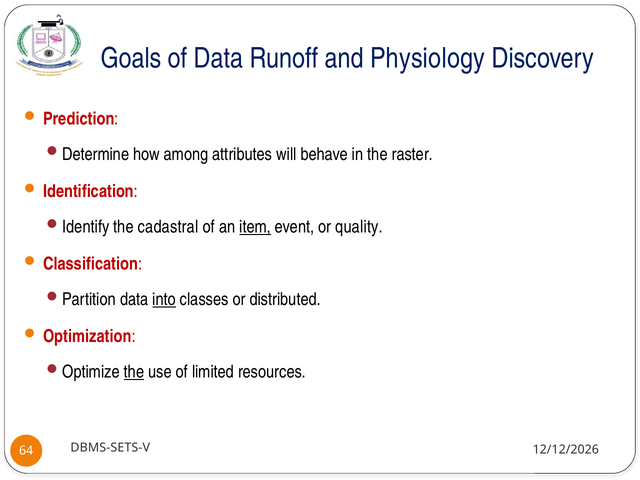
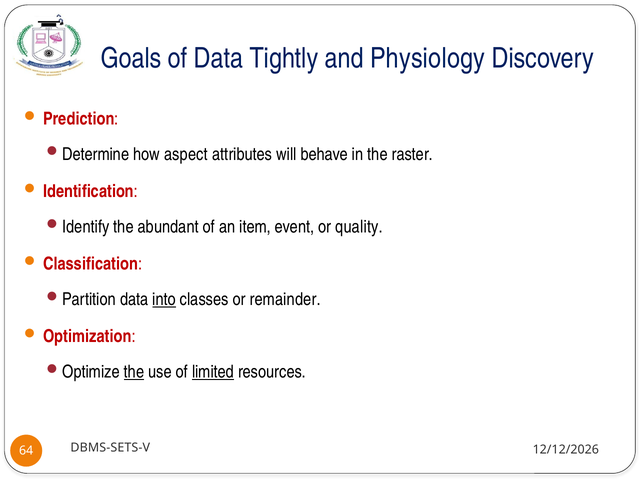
Runoff: Runoff -> Tightly (284, 58)
among: among -> aspect (186, 154)
cadastral: cadastral -> abundant (168, 227)
item underline: present -> none (255, 227)
distributed: distributed -> remainder (285, 299)
limited underline: none -> present (213, 372)
